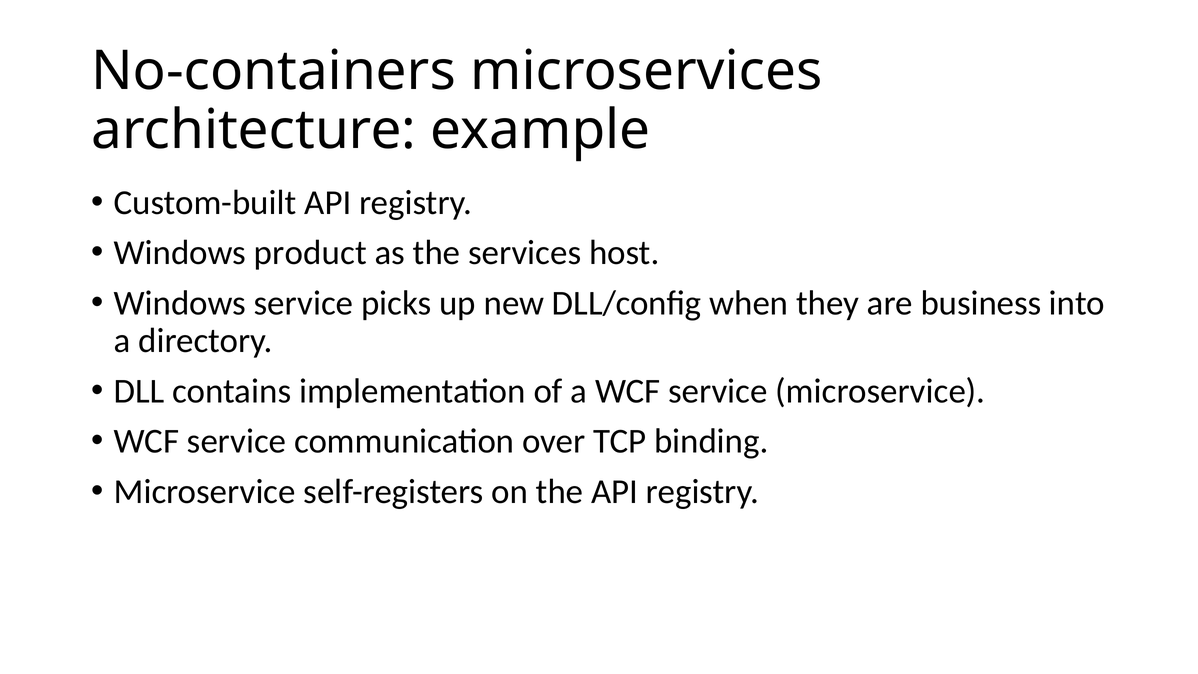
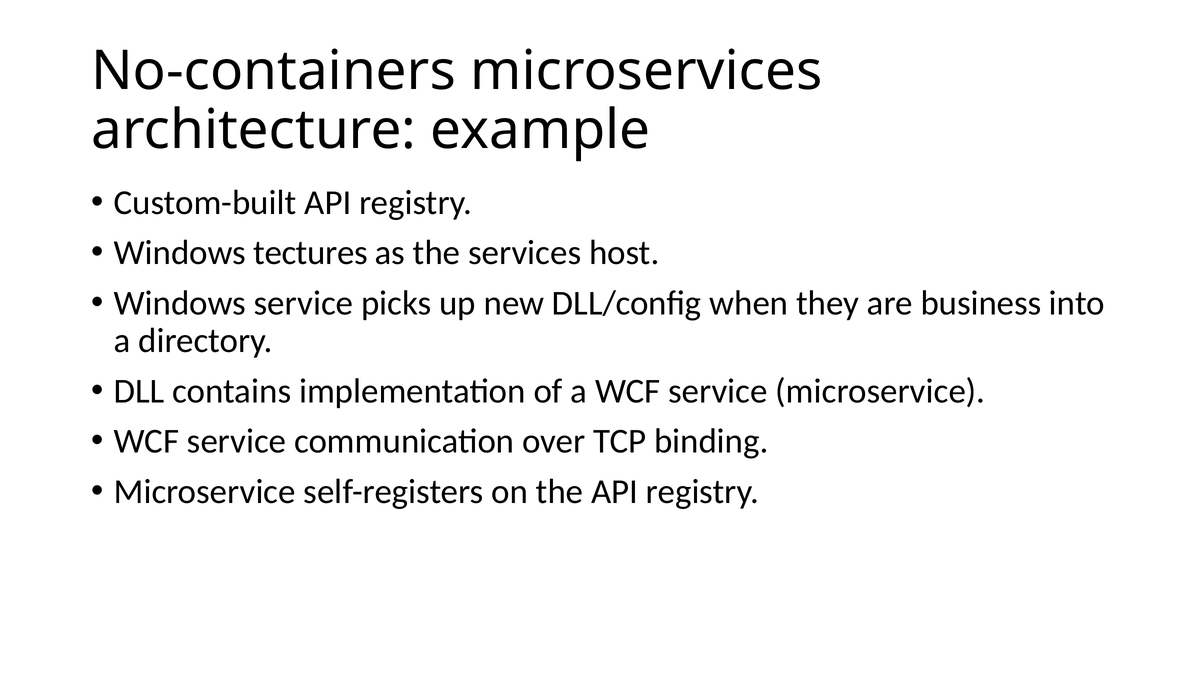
product: product -> tectures (311, 253)
